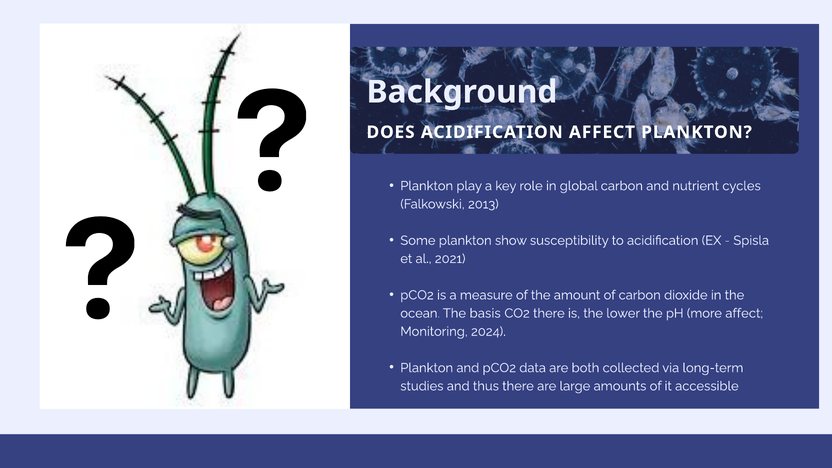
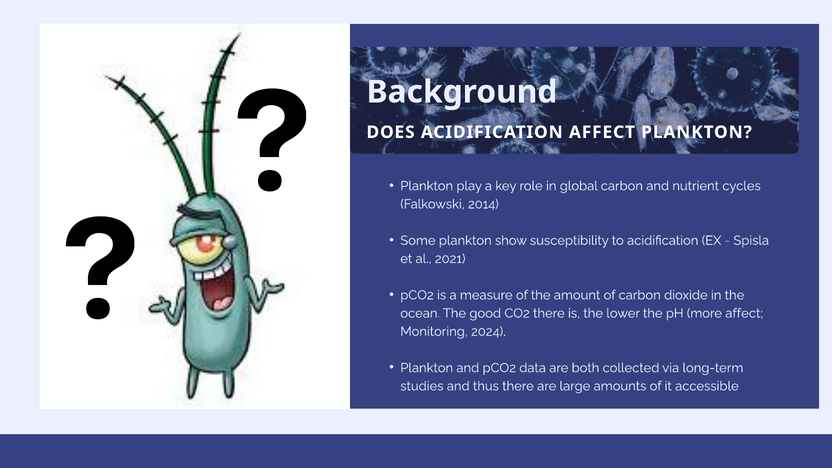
2013: 2013 -> 2014 (483, 204)
basis: basis -> good (485, 313)
